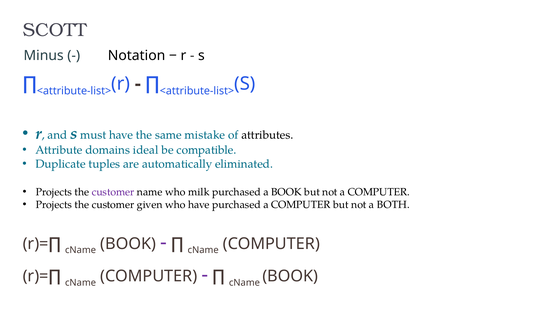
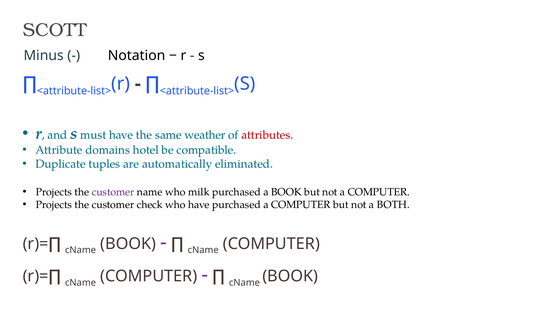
mistake: mistake -> weather (205, 135)
attributes colour: black -> red (267, 135)
ideal: ideal -> hotel (146, 150)
given: given -> check (150, 204)
